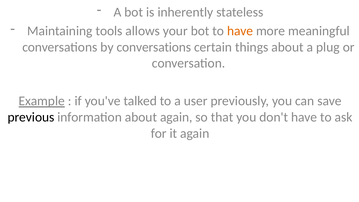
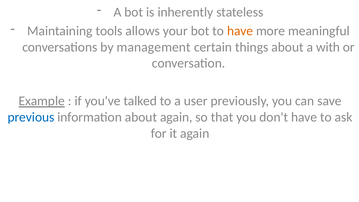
by conversations: conversations -> management (154, 47)
plug: plug -> with (328, 47)
previous colour: black -> blue (31, 117)
